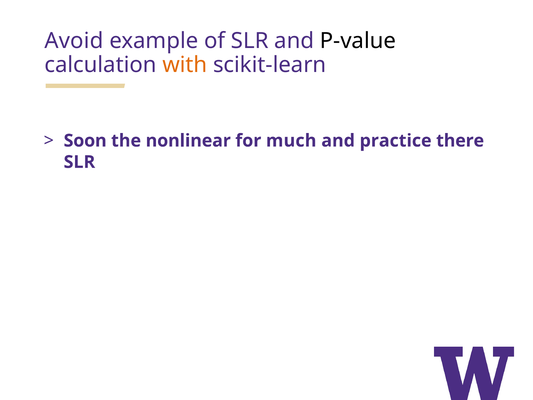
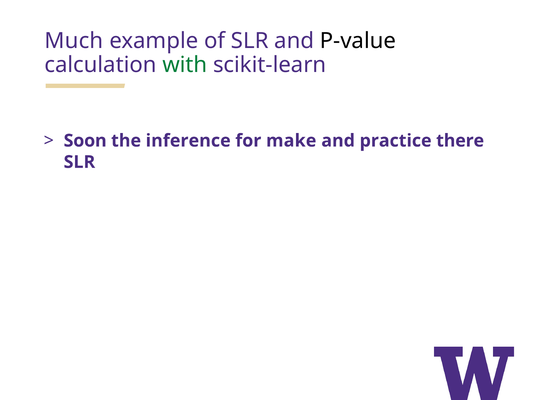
Avoid: Avoid -> Much (74, 41)
with colour: orange -> green (185, 65)
nonlinear: nonlinear -> inference (188, 141)
much: much -> make (291, 141)
